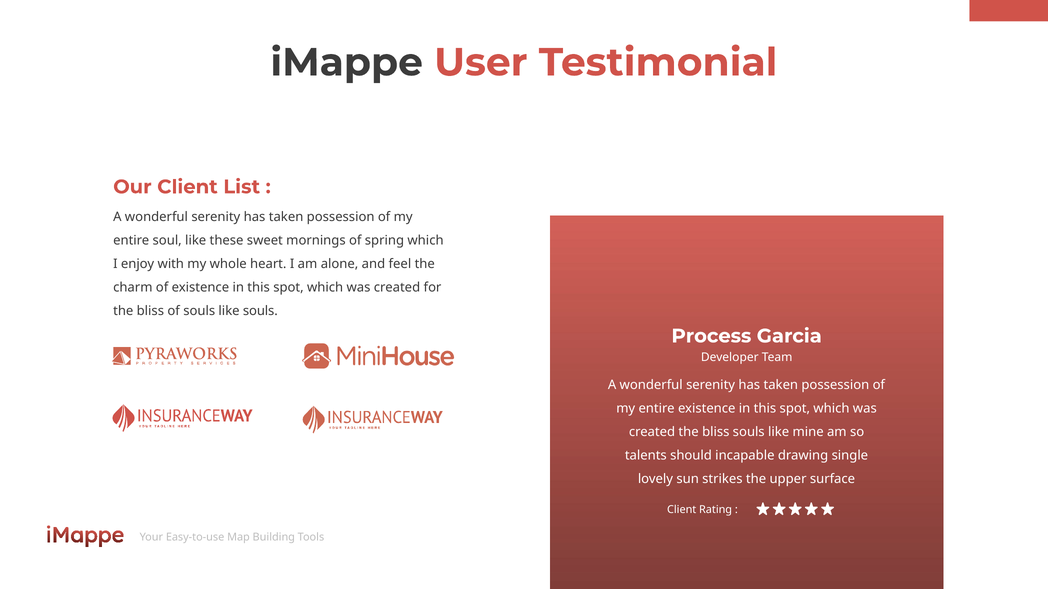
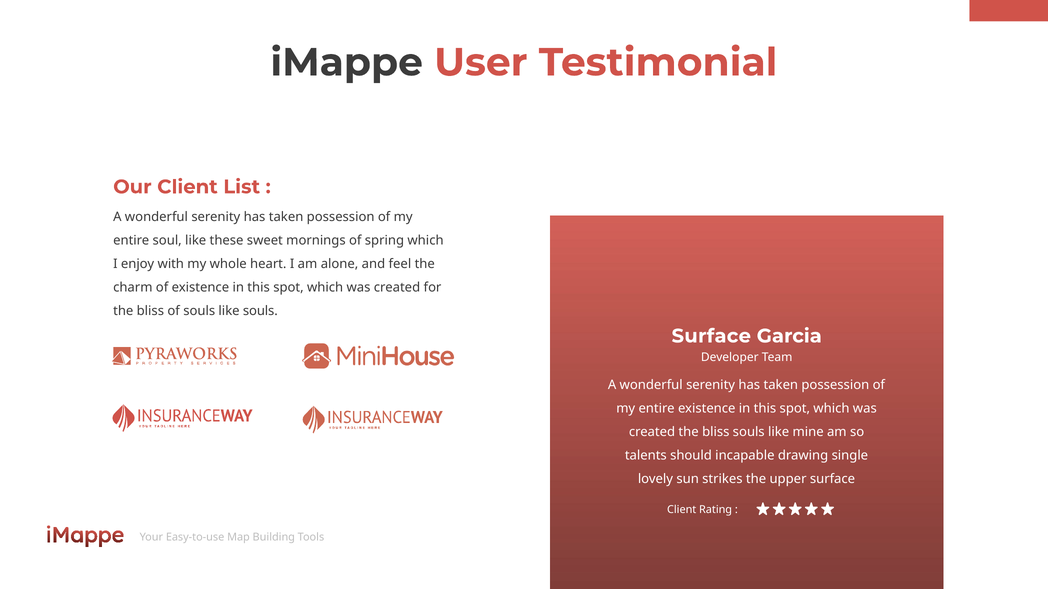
Process: Process -> Surface (711, 336)
